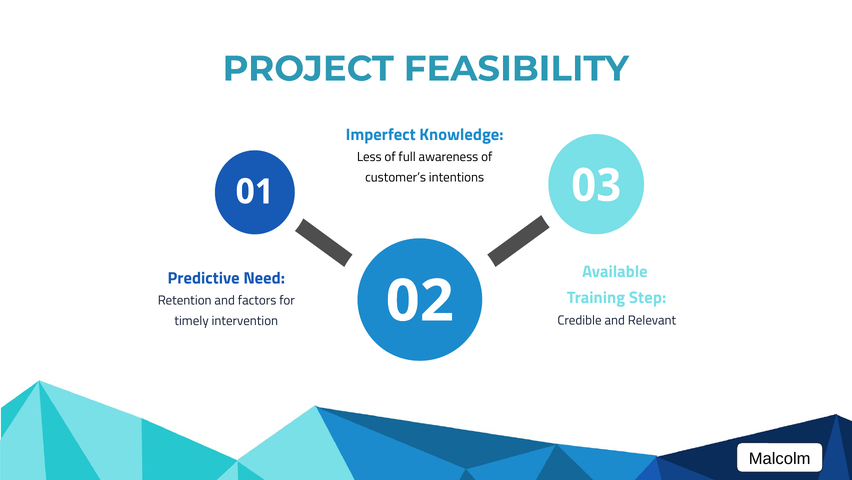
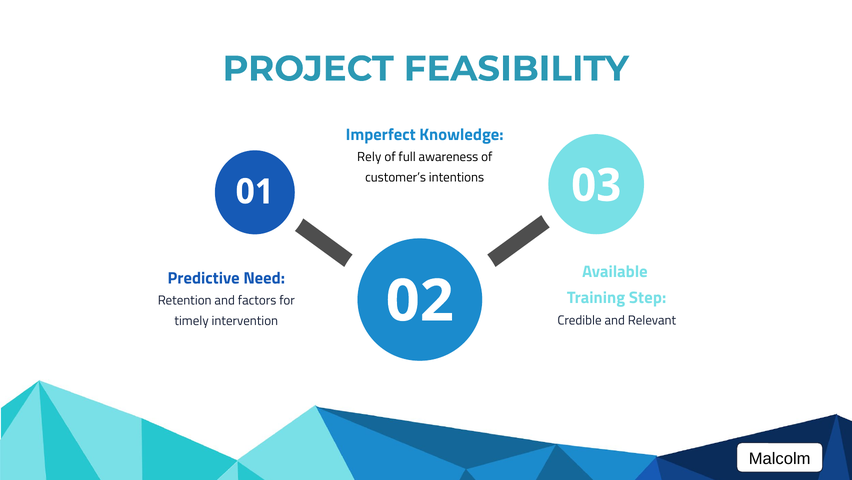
Less: Less -> Rely (369, 157)
